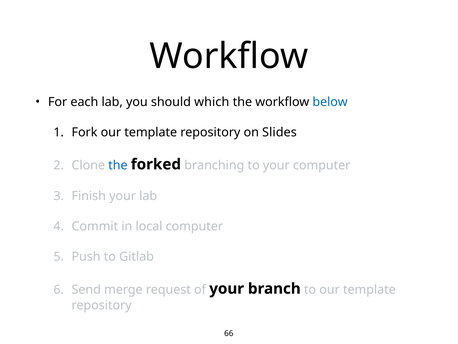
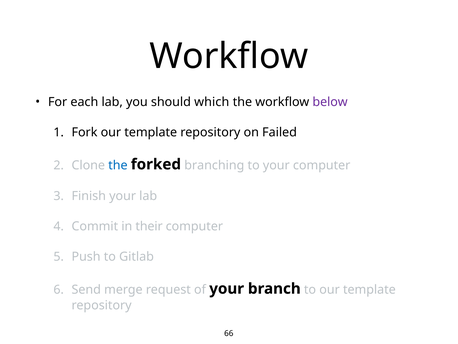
below colour: blue -> purple (330, 102)
Slides: Slides -> Failed (280, 132)
local: local -> their (149, 226)
